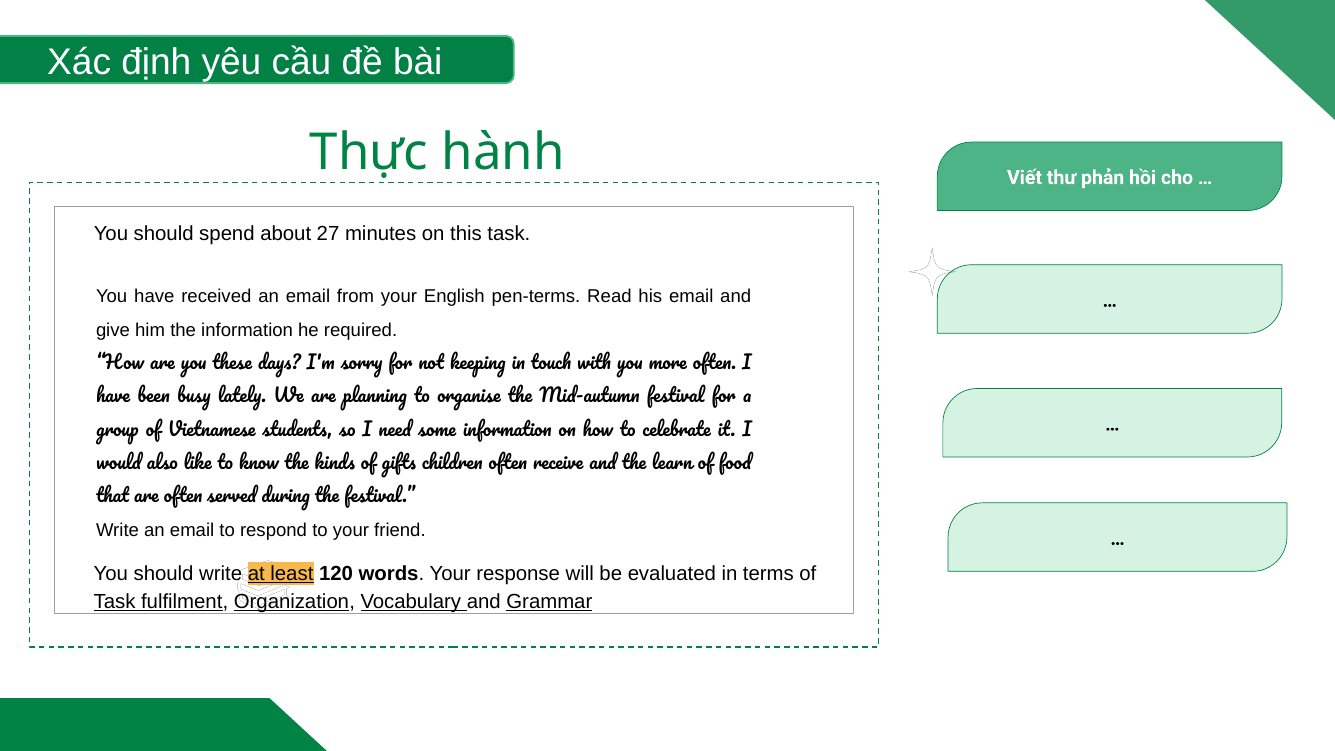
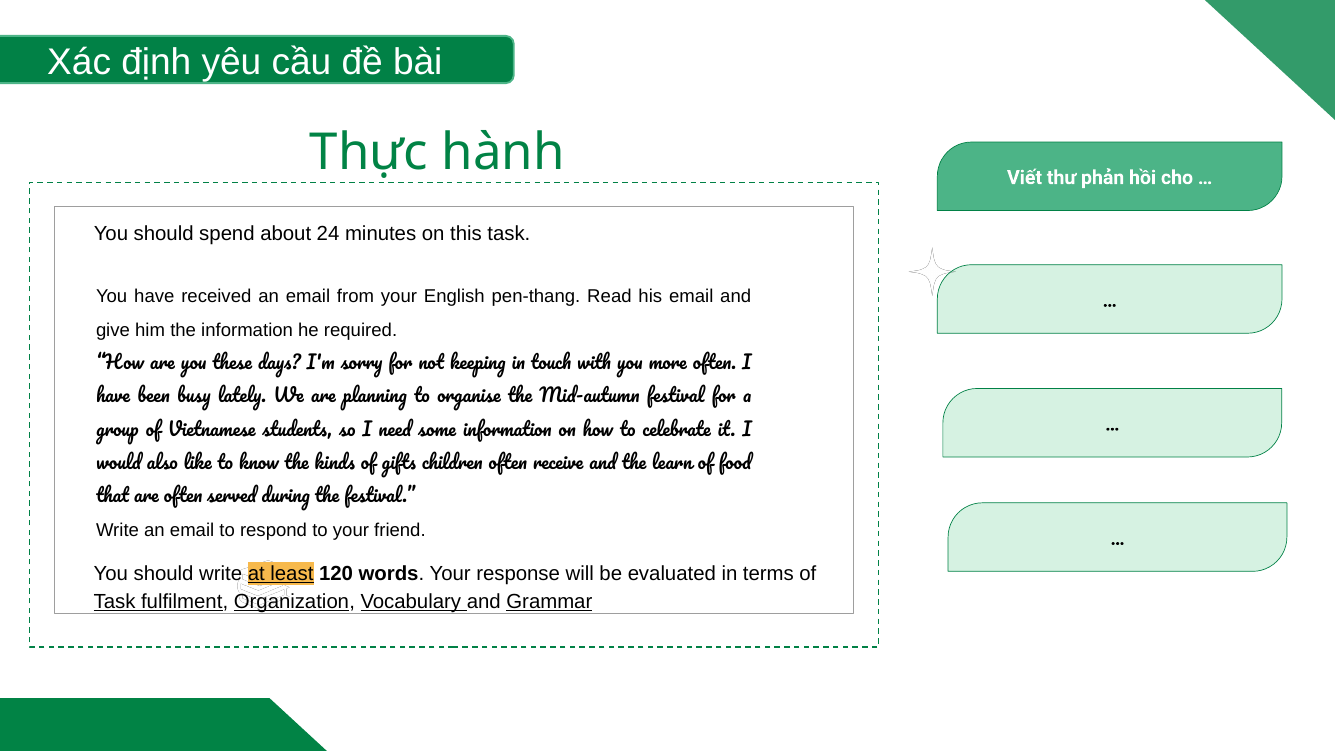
27: 27 -> 24 (328, 234)
pen-terms: pen-terms -> pen-thang (536, 297)
